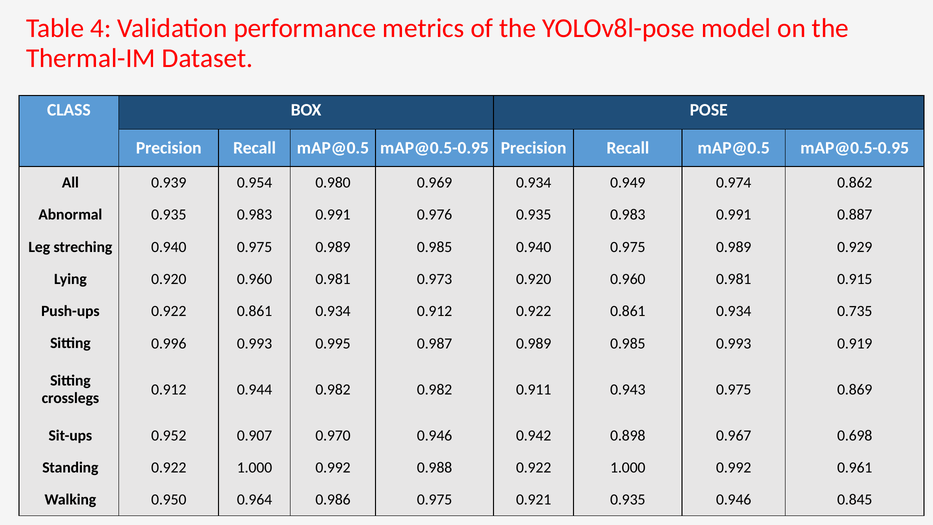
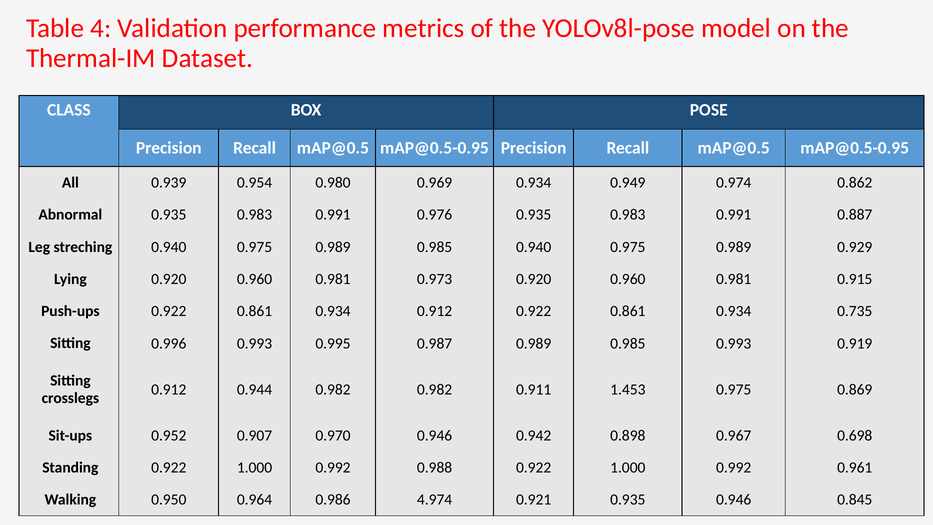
0.943: 0.943 -> 1.453 (628, 389)
0.986 0.975: 0.975 -> 4.974 (435, 500)
